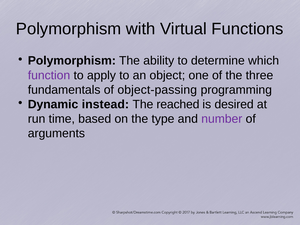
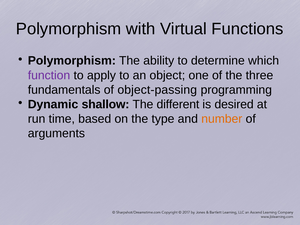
instead: instead -> shallow (105, 104)
reached: reached -> different (178, 104)
number colour: purple -> orange (222, 119)
